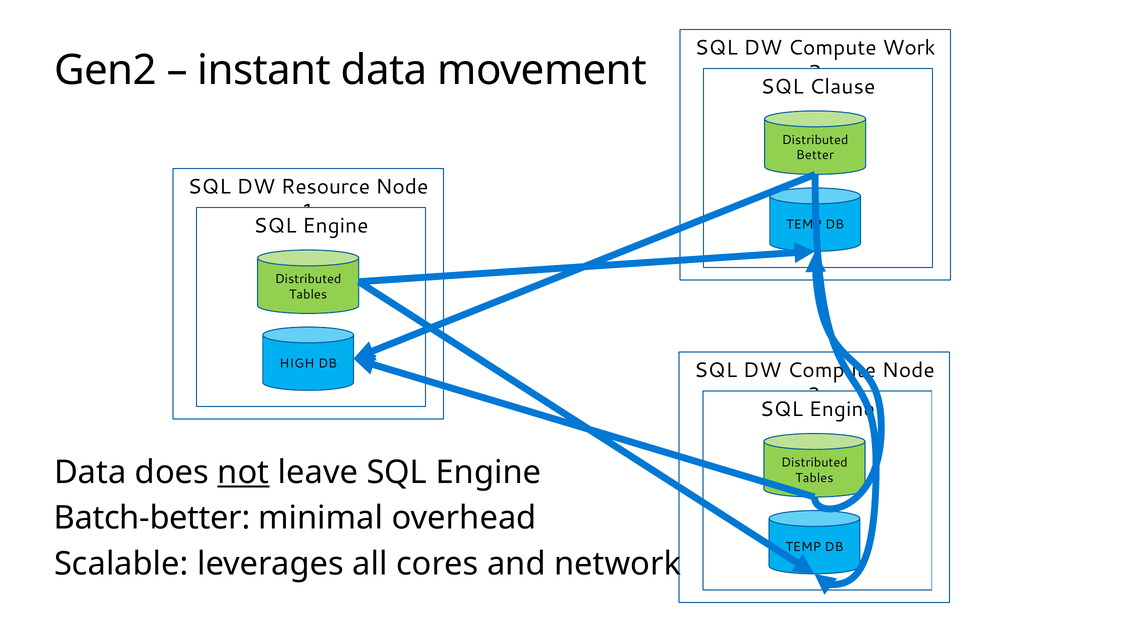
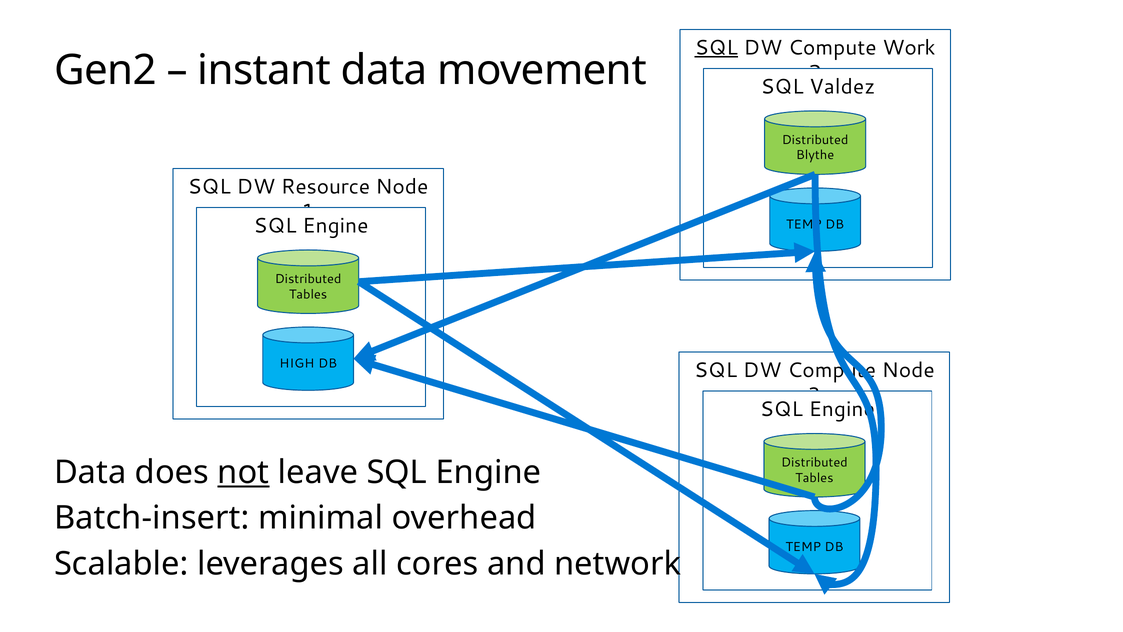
SQL underline: none -> present (716, 48)
Clause: Clause -> Valdez (842, 87)
Better: Better -> Blythe (815, 155)
Batch-better: Batch-better -> Batch-insert (152, 518)
